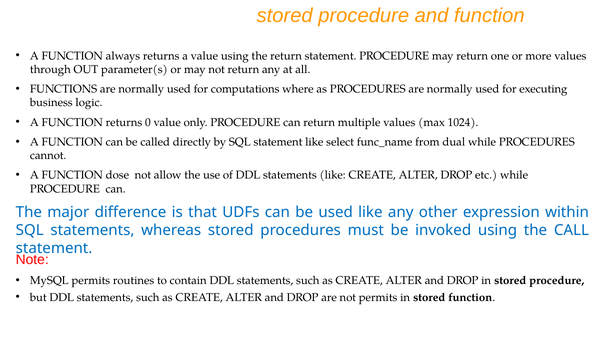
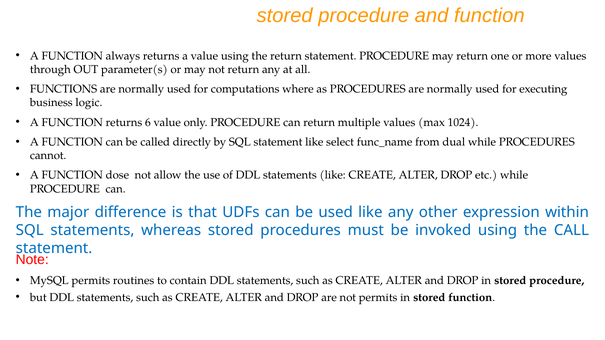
0: 0 -> 6 (148, 122)
